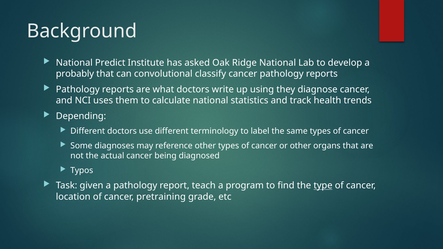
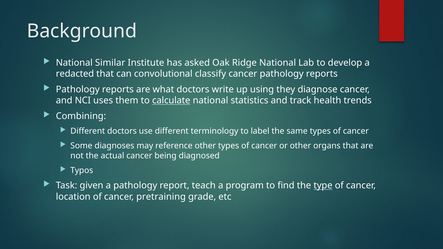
Predict: Predict -> Similar (110, 63)
probably: probably -> redacted (75, 74)
calculate underline: none -> present (171, 101)
Depending: Depending -> Combining (81, 116)
